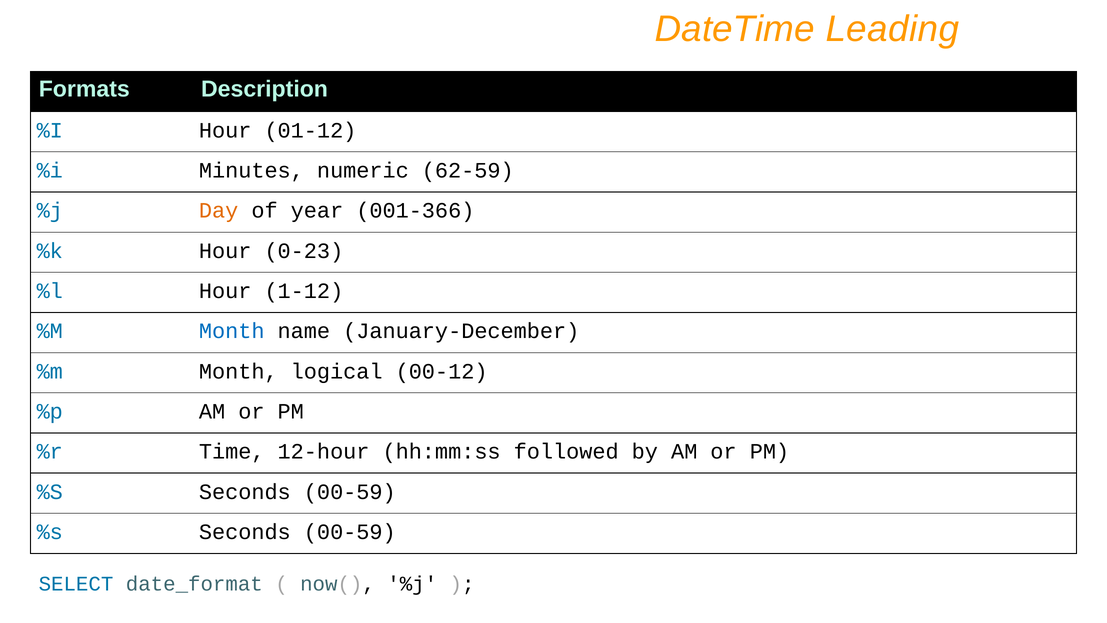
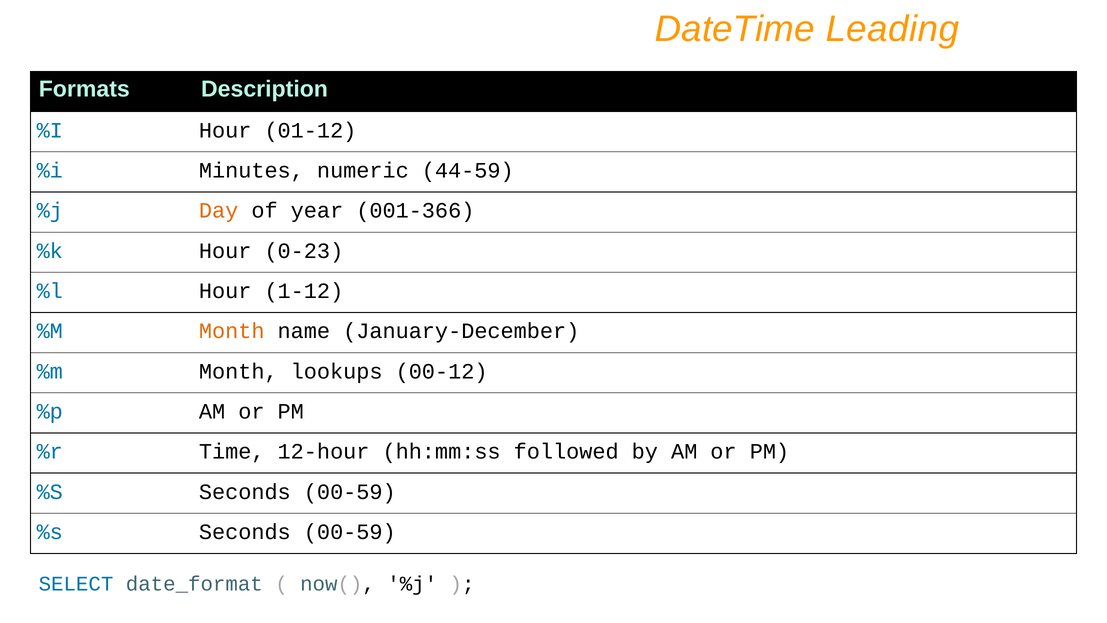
62-59: 62-59 -> 44-59 (468, 170)
Month colour: blue -> orange (232, 331)
logical: logical -> lookups (337, 371)
